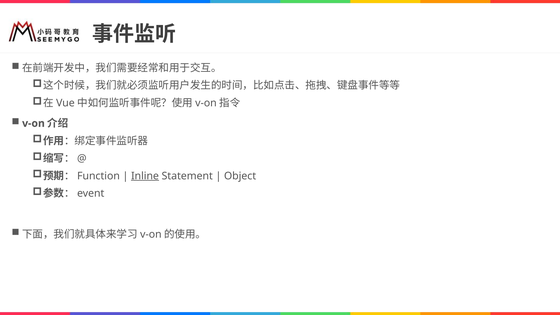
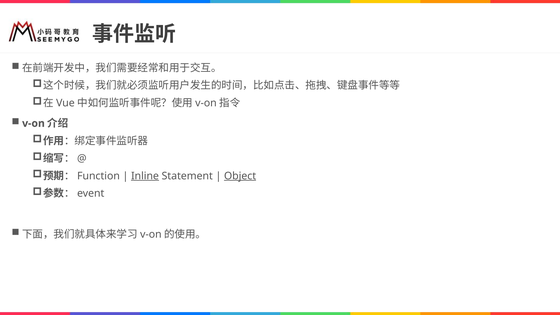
Object underline: none -> present (240, 176)
